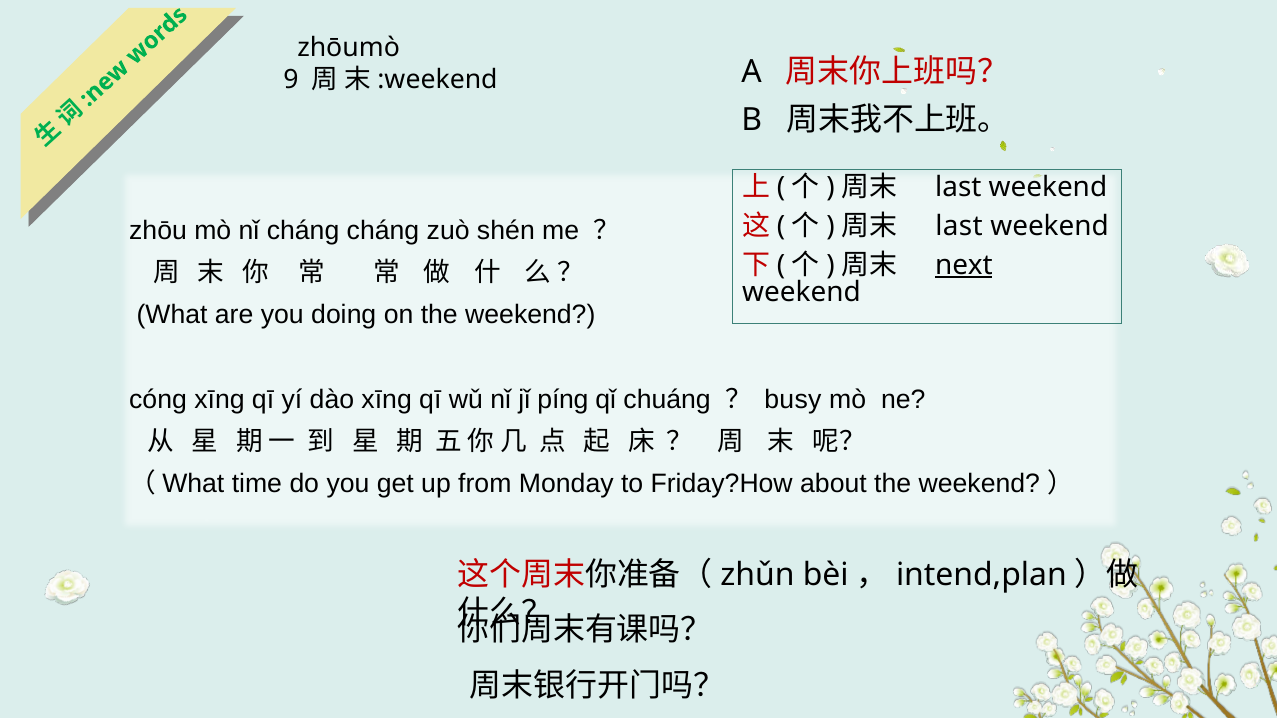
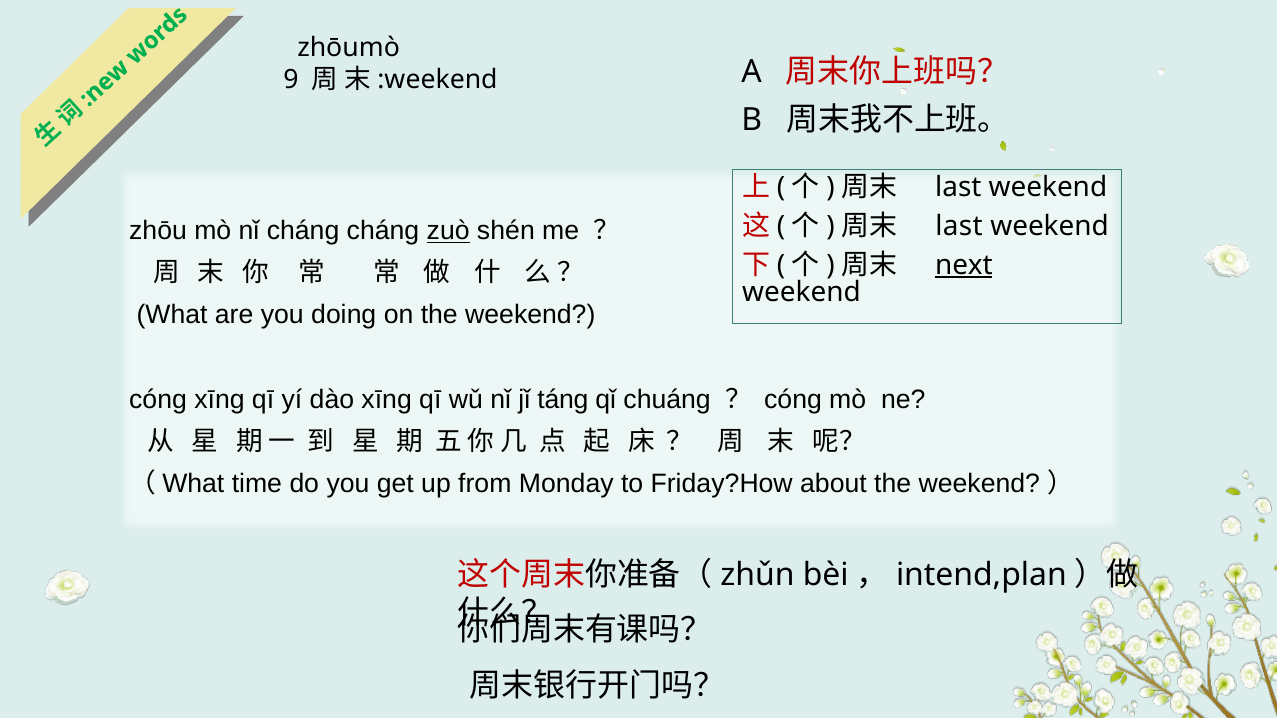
zuò underline: none -> present (448, 231)
pínɡ: pínɡ -> tánɡ (563, 399)
busy: busy -> cónɡ (793, 399)
